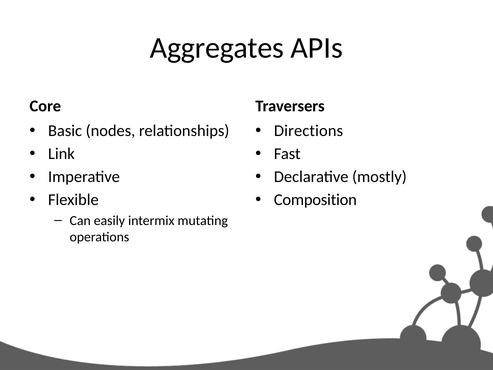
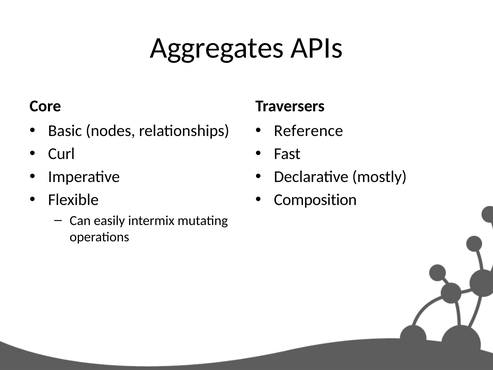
Directions: Directions -> Reference (308, 131)
Link: Link -> Curl (61, 154)
